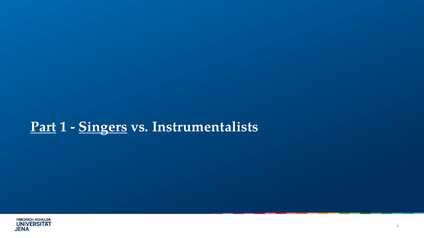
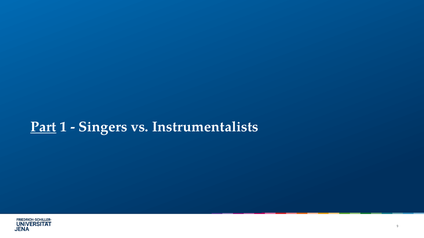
Singers underline: present -> none (103, 127)
